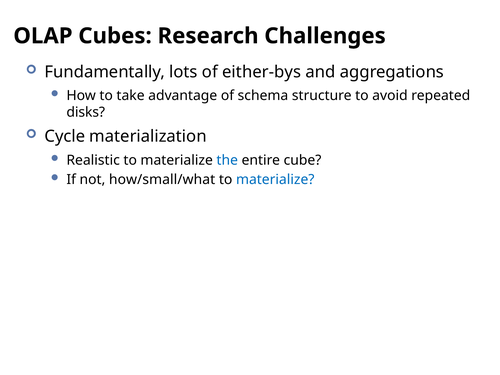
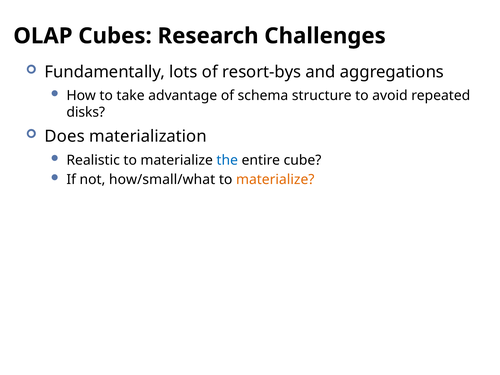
either-bys: either-bys -> resort-bys (262, 72)
Cycle: Cycle -> Does (65, 136)
materialize colour: blue -> orange (275, 180)
